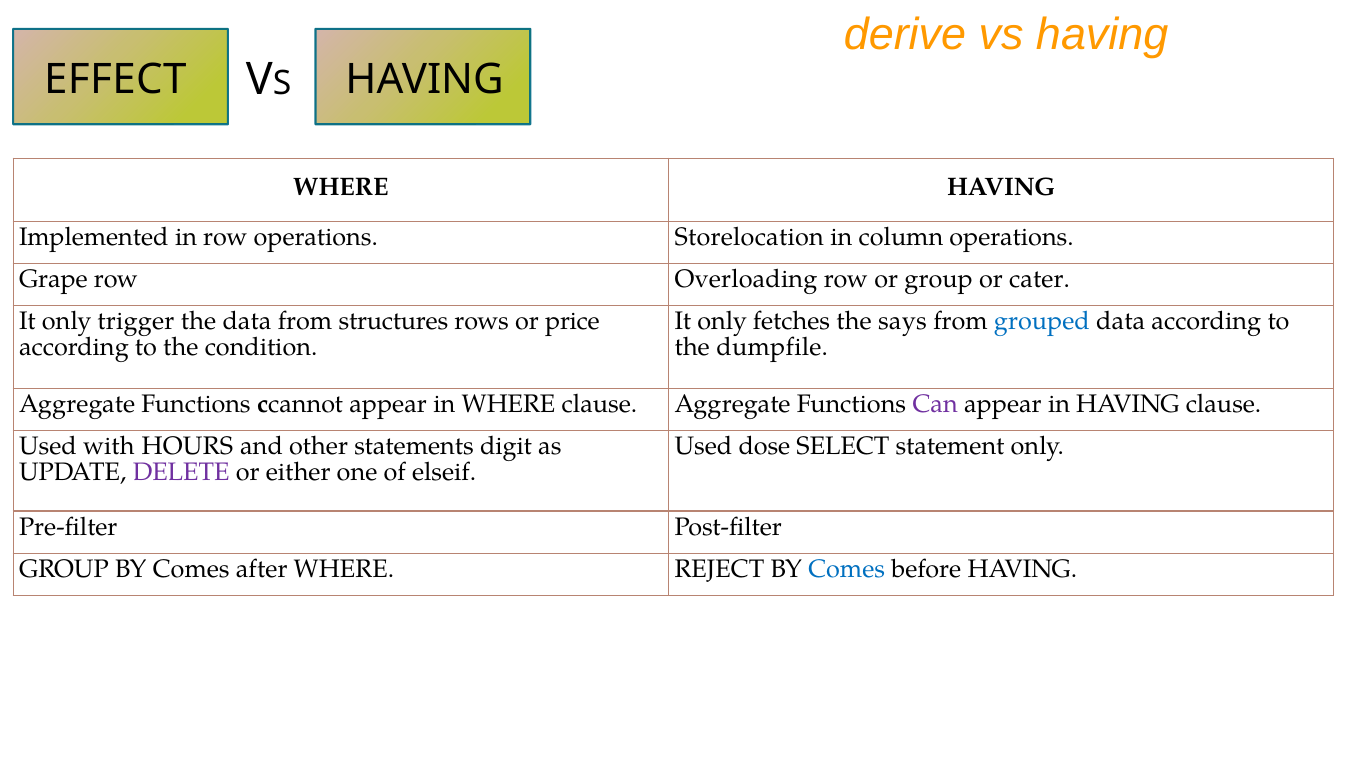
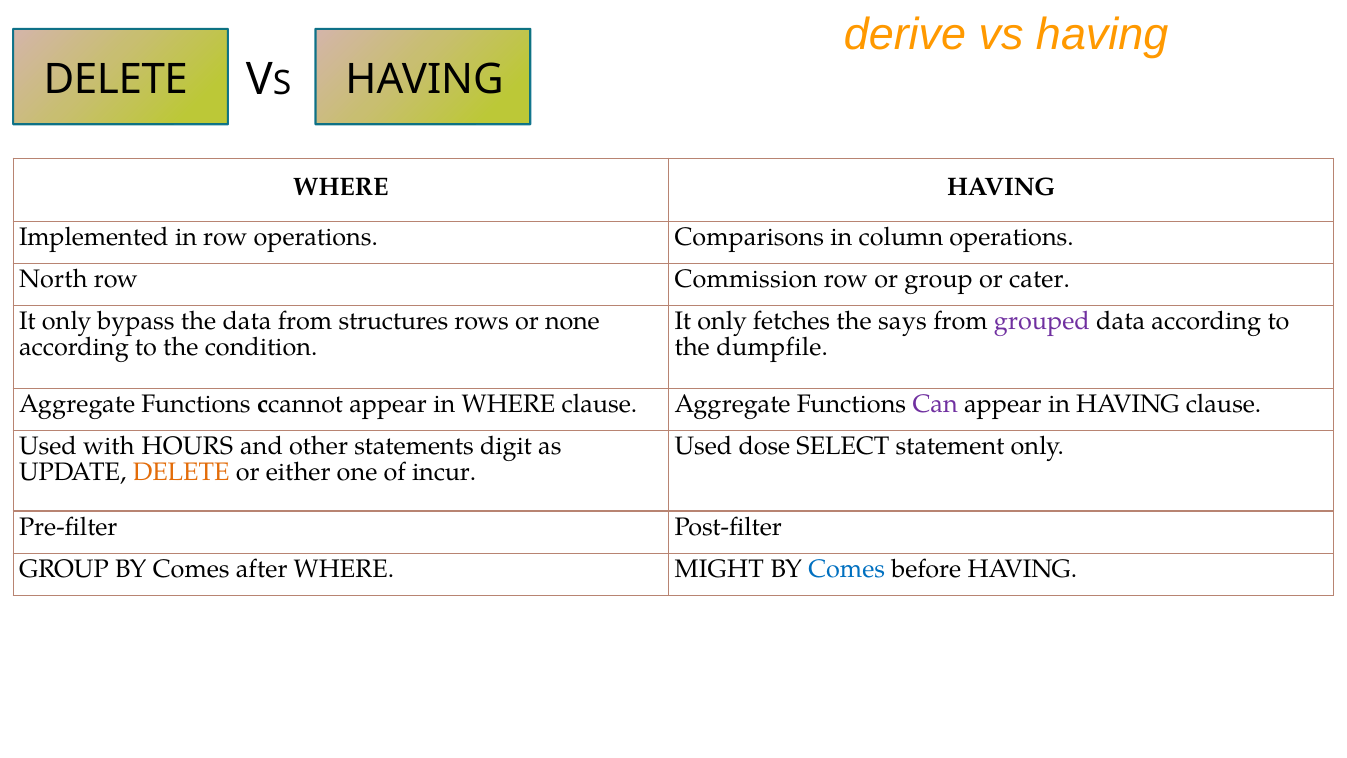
EFFECT: EFFECT -> DELETE (116, 80)
Storelocation: Storelocation -> Comparisons (749, 237)
Grape: Grape -> North (53, 279)
Overloading: Overloading -> Commission (746, 279)
trigger: trigger -> bypass (136, 321)
price: price -> none (572, 321)
grouped colour: blue -> purple (1042, 321)
DELETE colour: purple -> orange (181, 472)
elseif: elseif -> incur (444, 472)
REJECT: REJECT -> MIGHT (719, 569)
